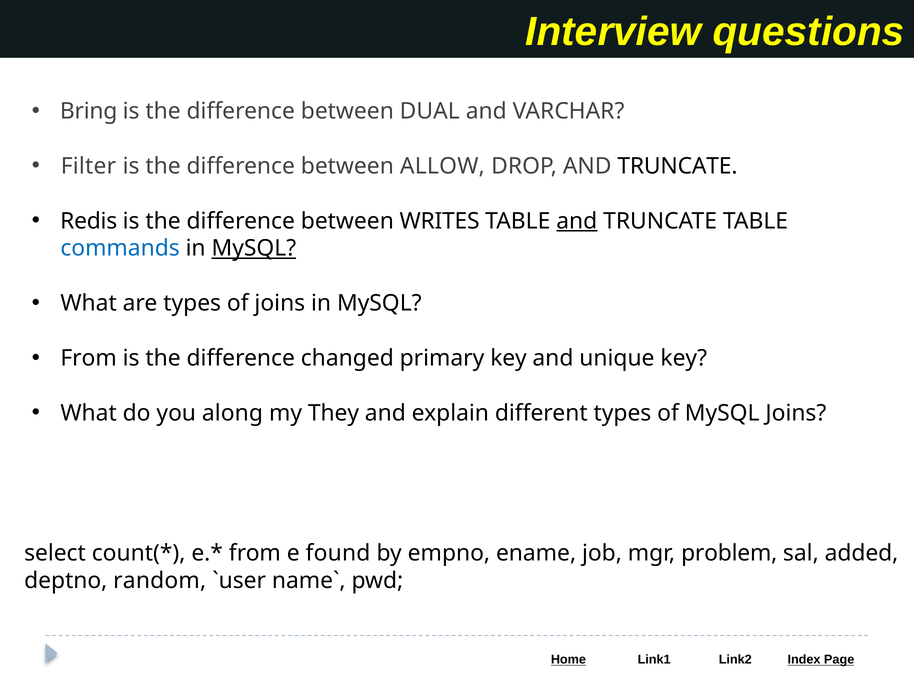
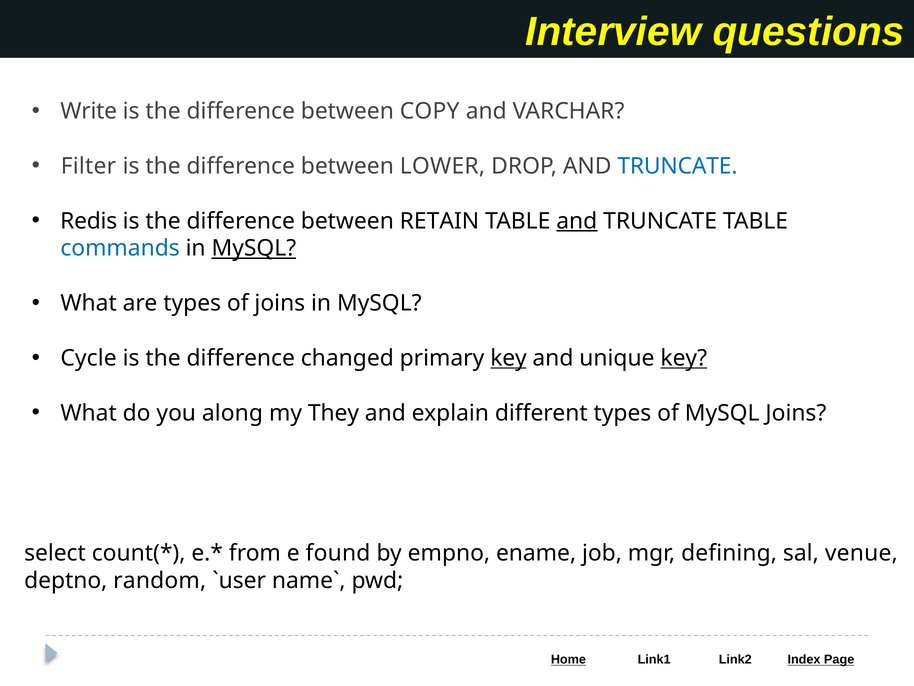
Bring: Bring -> Write (89, 111)
DUAL: DUAL -> COPY (430, 111)
ALLOW: ALLOW -> LOWER (442, 166)
TRUNCATE colour: black -> blue (677, 166)
WRITES: WRITES -> RETAIN (439, 221)
From: From -> Cycle (89, 358)
key underline: none -> present (509, 358)
key underline: none -> present (684, 358)
problem: problem -> defining (729, 553)
added: added -> venue (861, 553)
